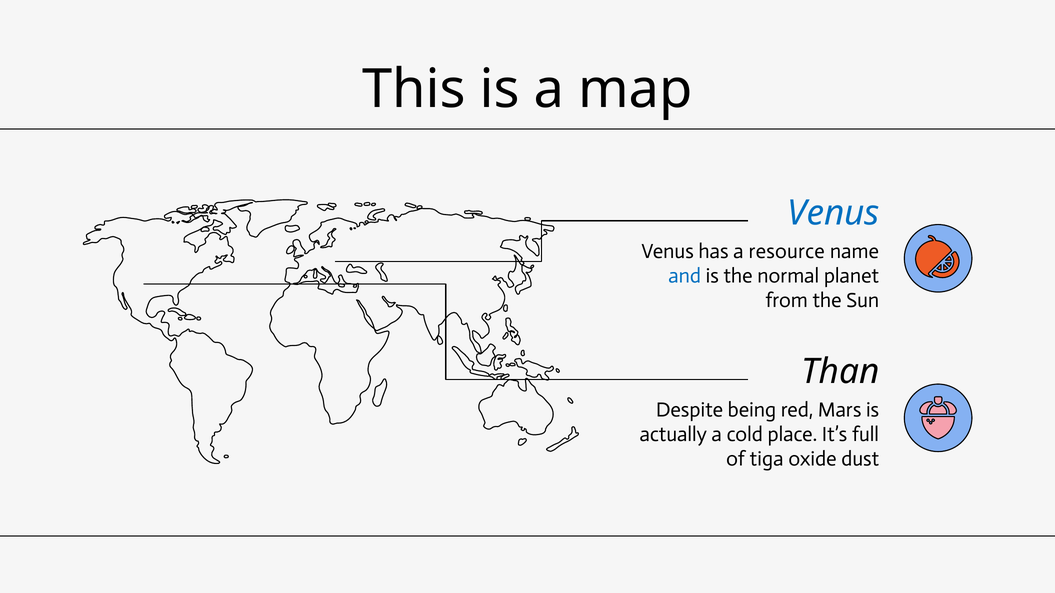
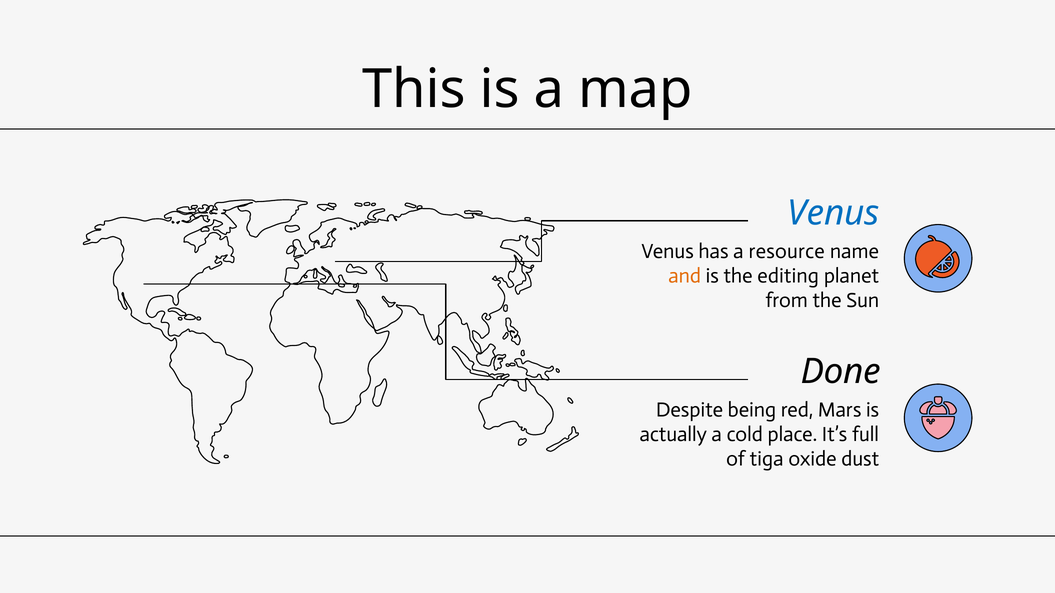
and colour: blue -> orange (685, 276)
normal: normal -> editing (788, 276)
Than: Than -> Done (841, 372)
